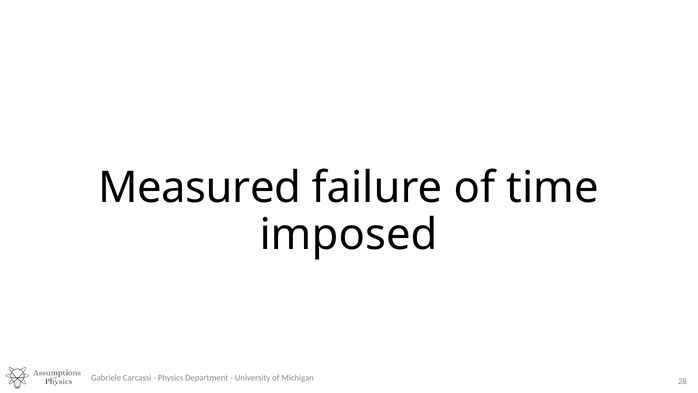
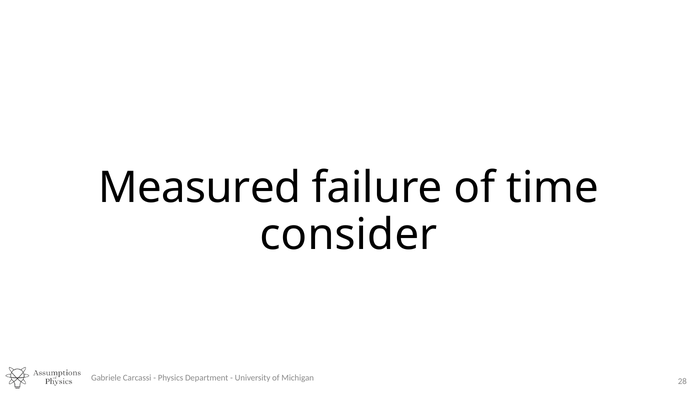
imposed: imposed -> consider (349, 235)
